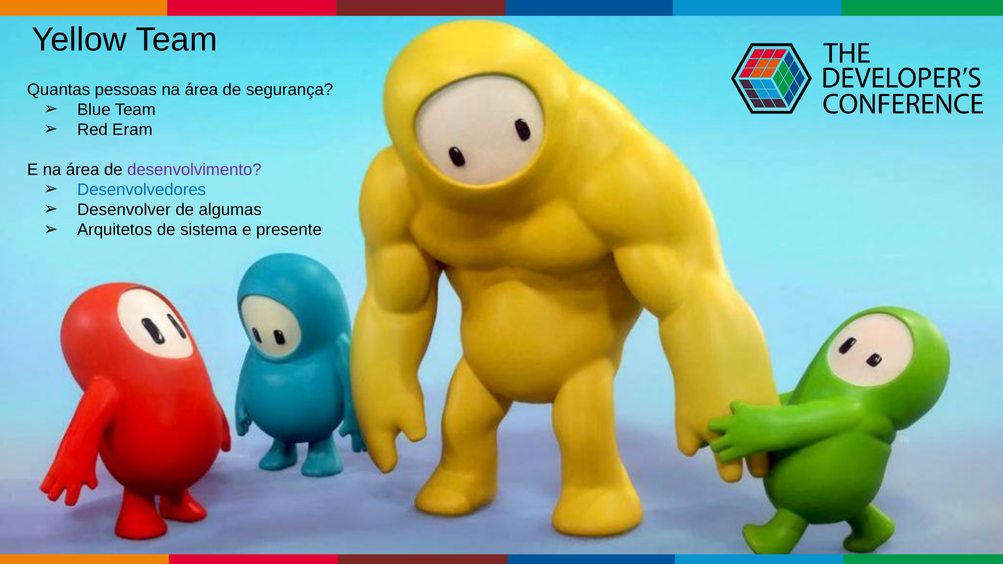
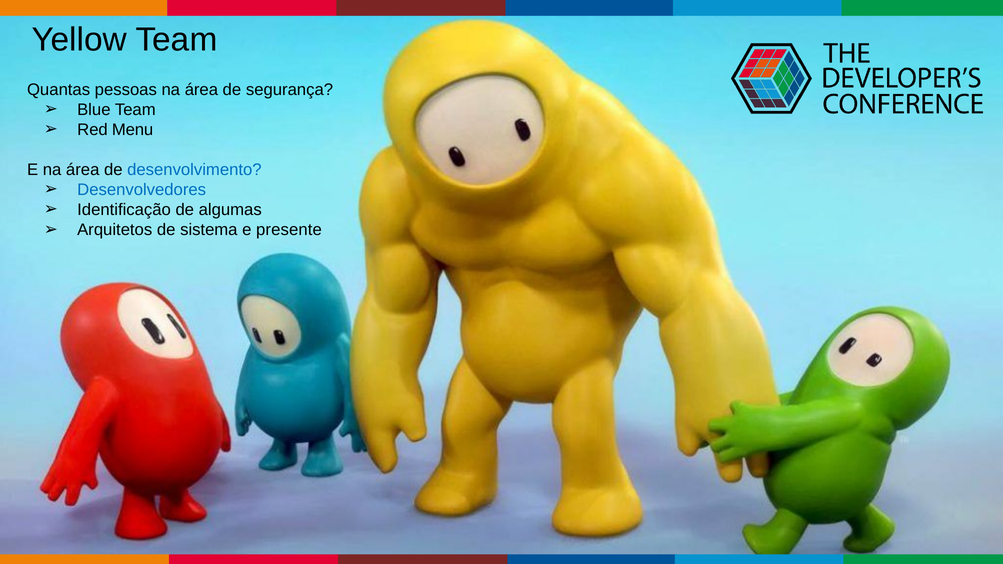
Eram: Eram -> Menu (133, 130)
desenvolvimento colour: purple -> blue (194, 170)
Desenvolver: Desenvolver -> Identificação (124, 210)
